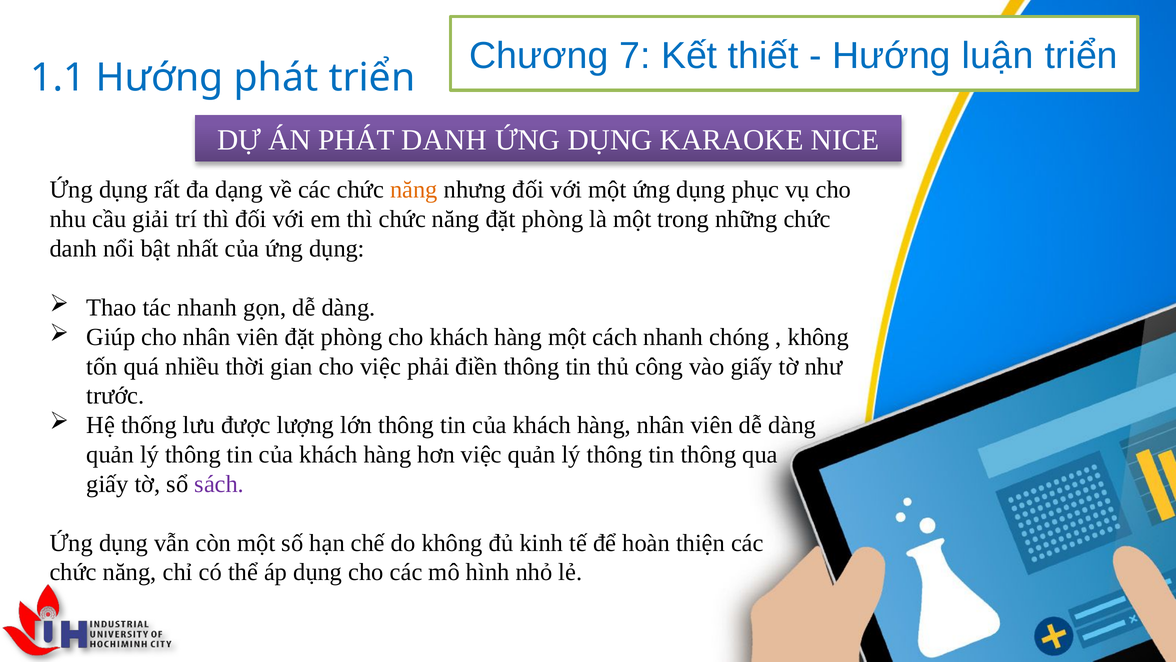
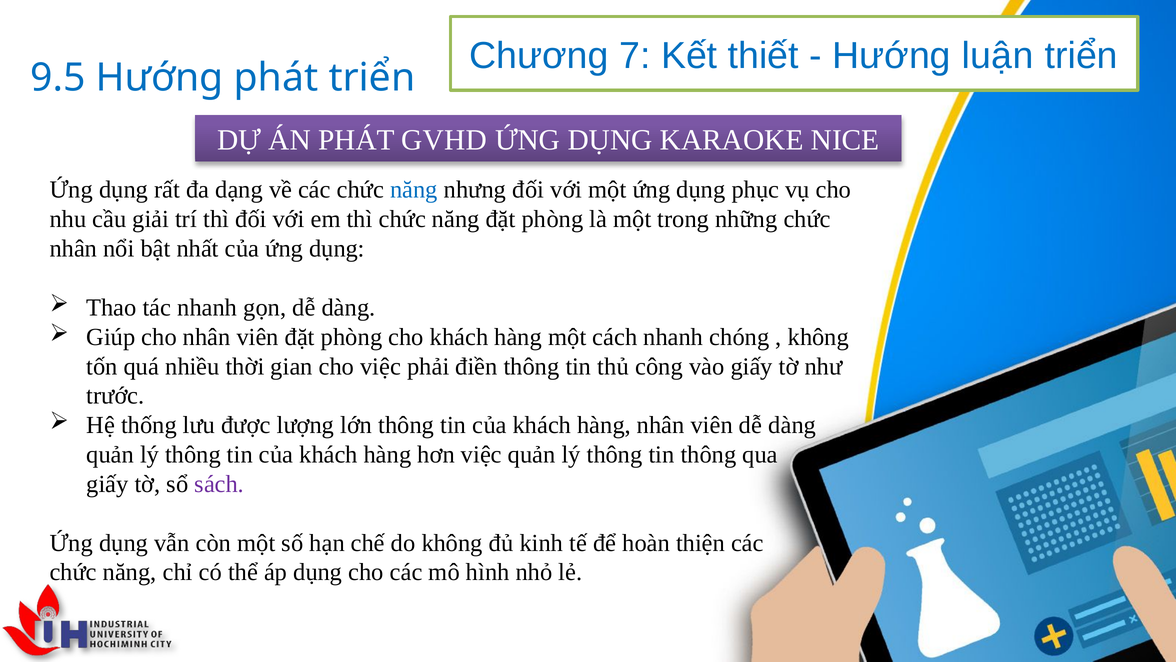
1.1: 1.1 -> 9.5 (58, 78)
PHÁT DANH: DANH -> GVHD (444, 140)
năng colour: orange -> blue (414, 190)
danh: danh -> nhân (73, 249)
